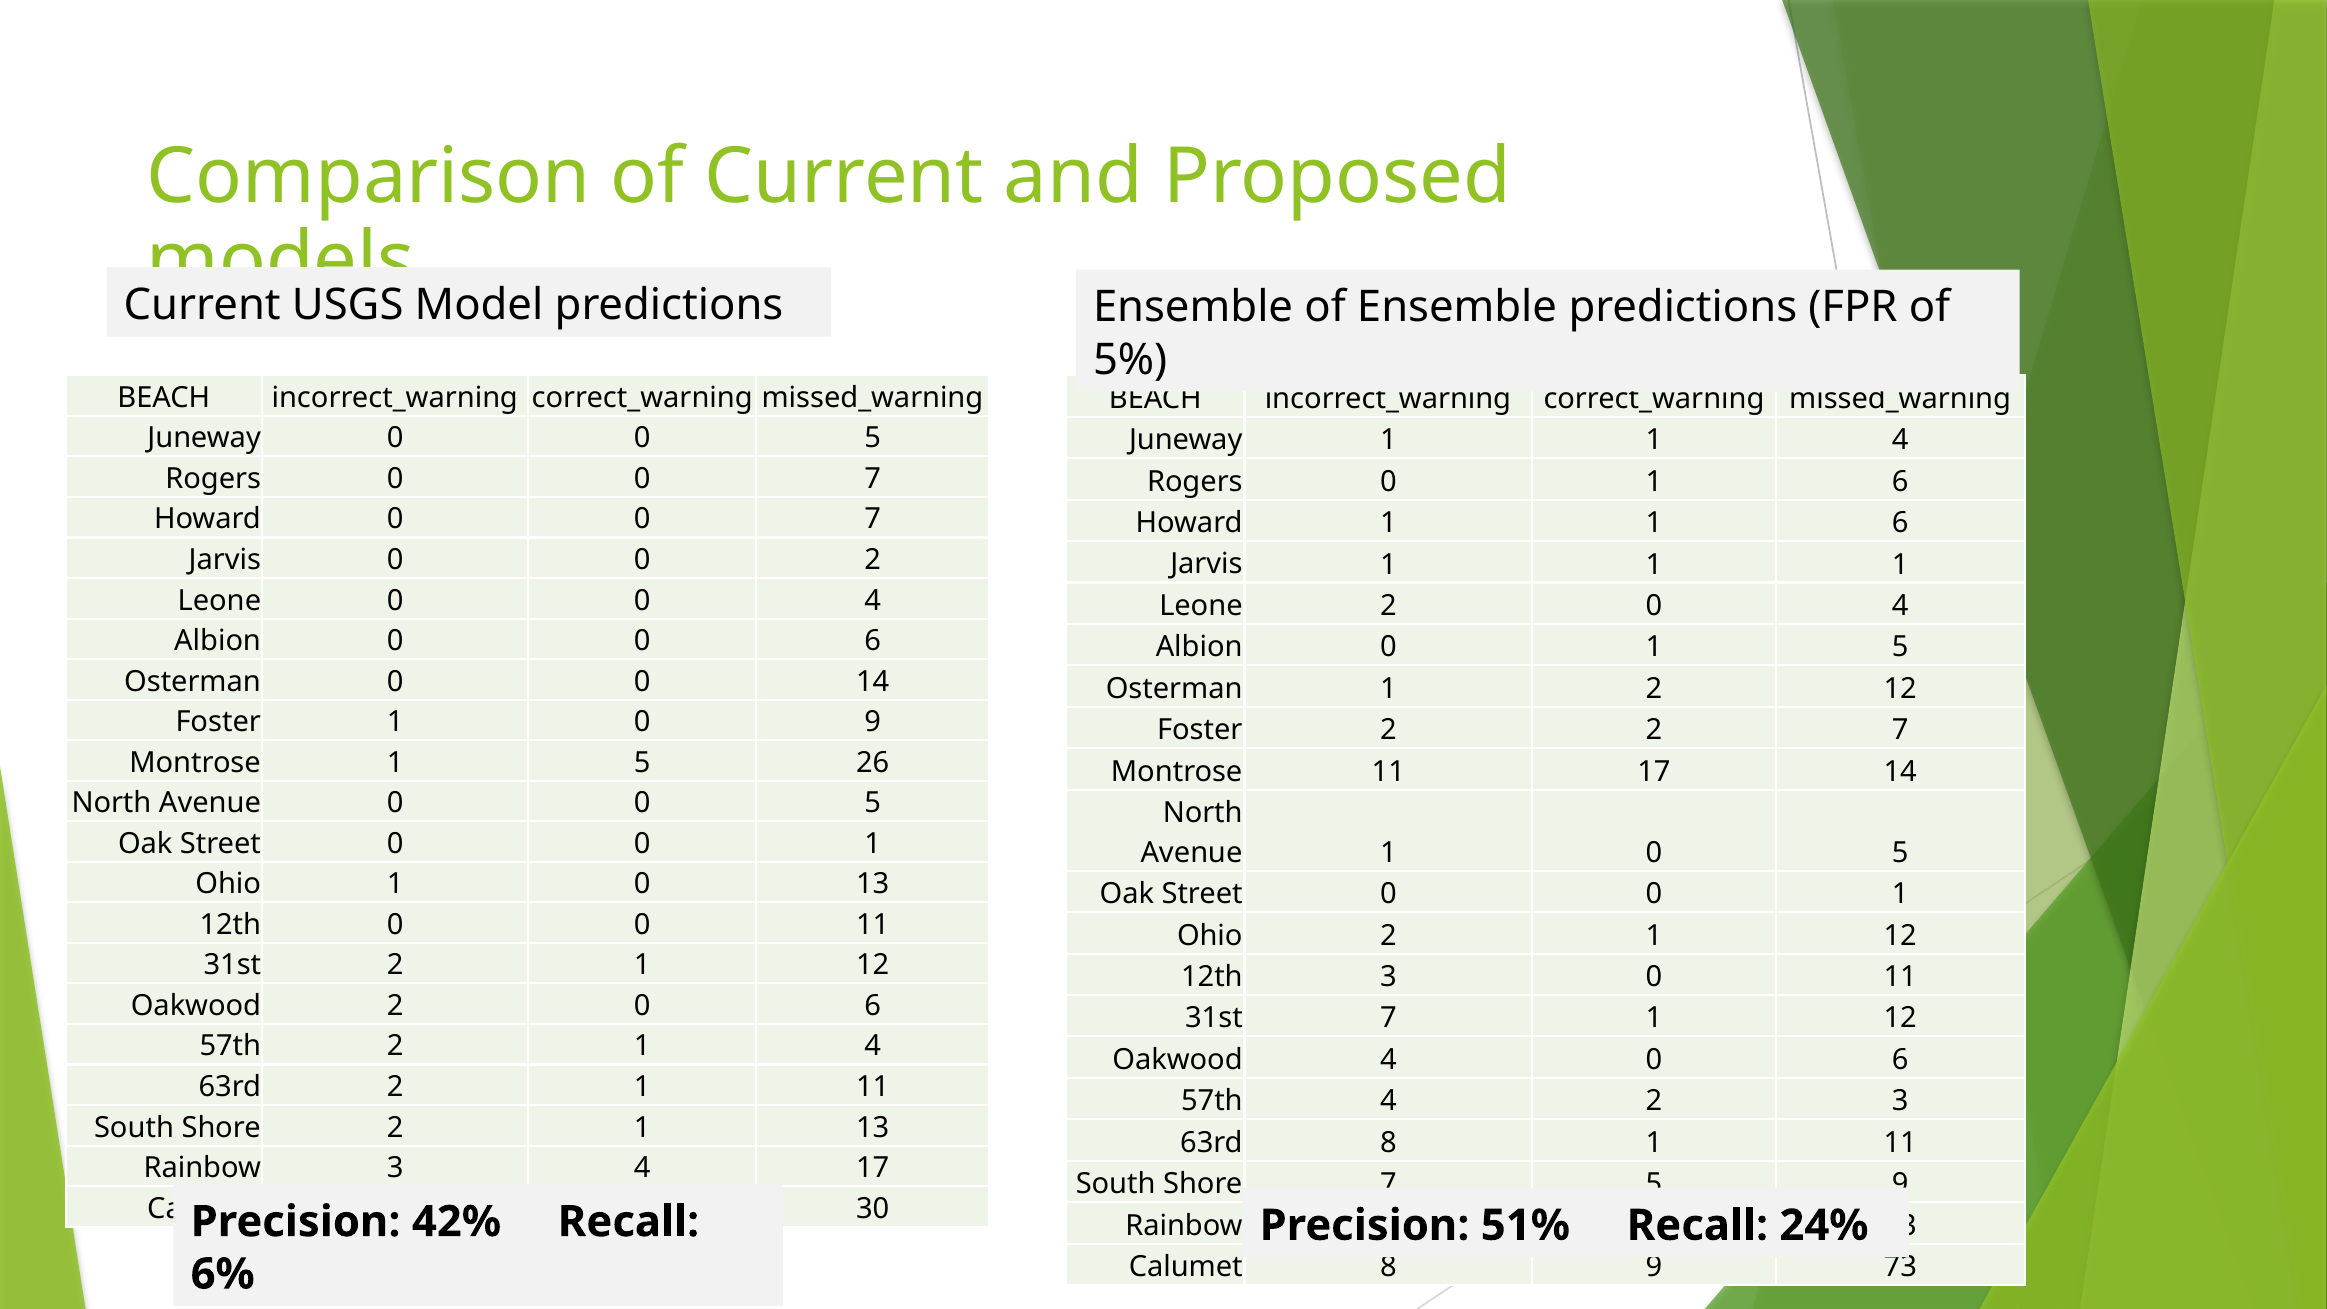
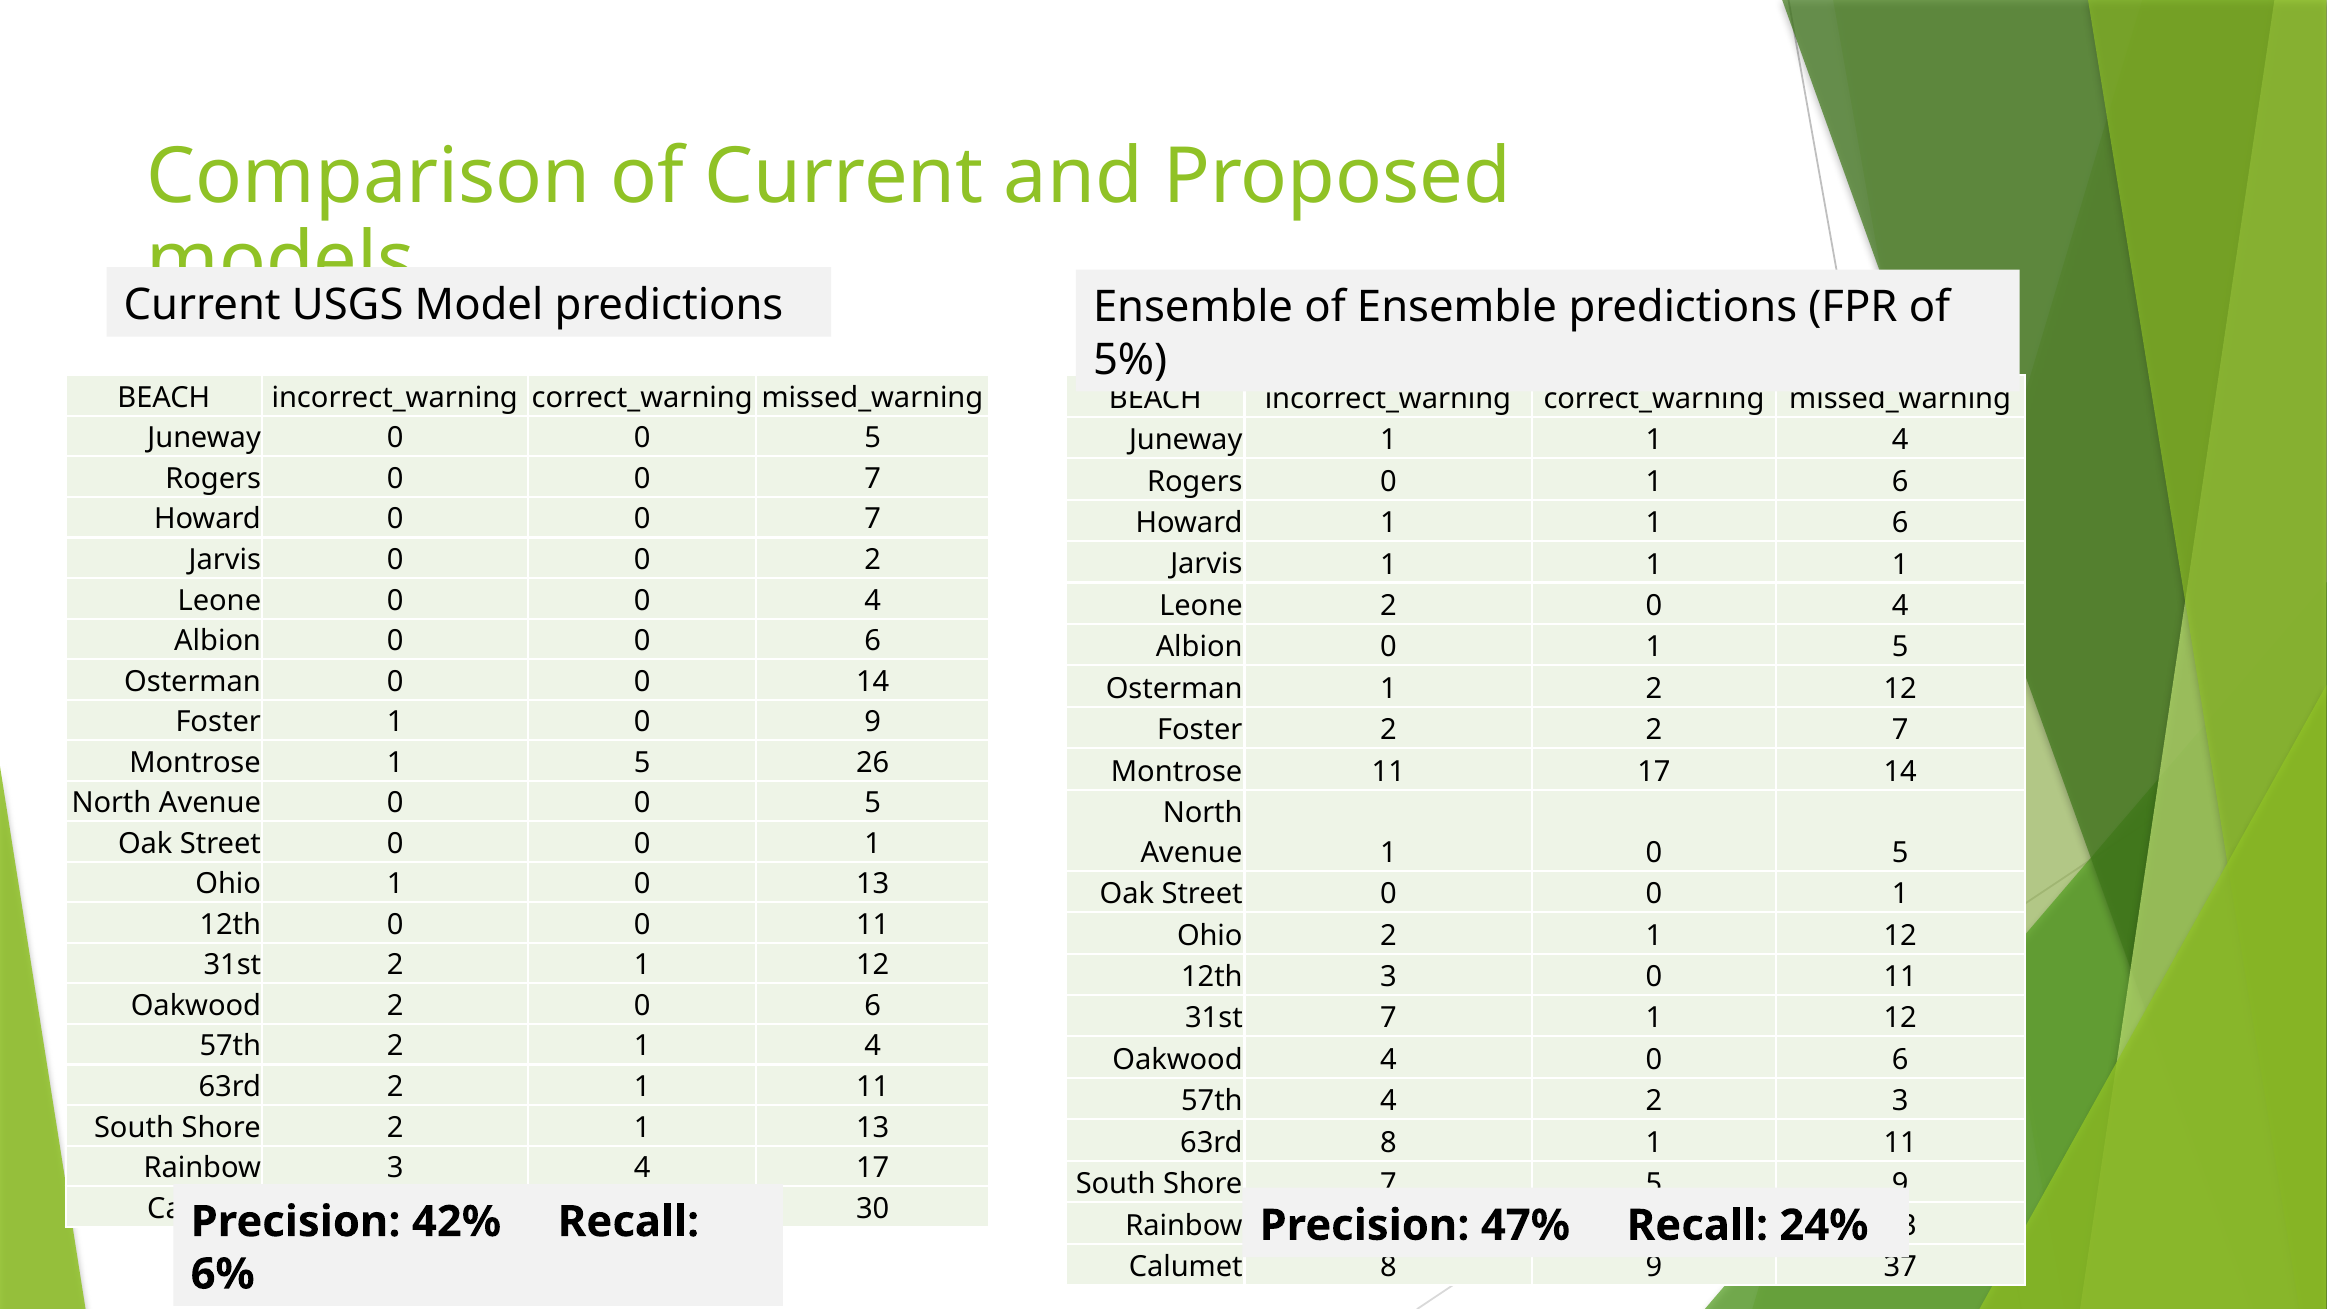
51%: 51% -> 47% (1525, 1225)
73: 73 -> 37 (1900, 1267)
